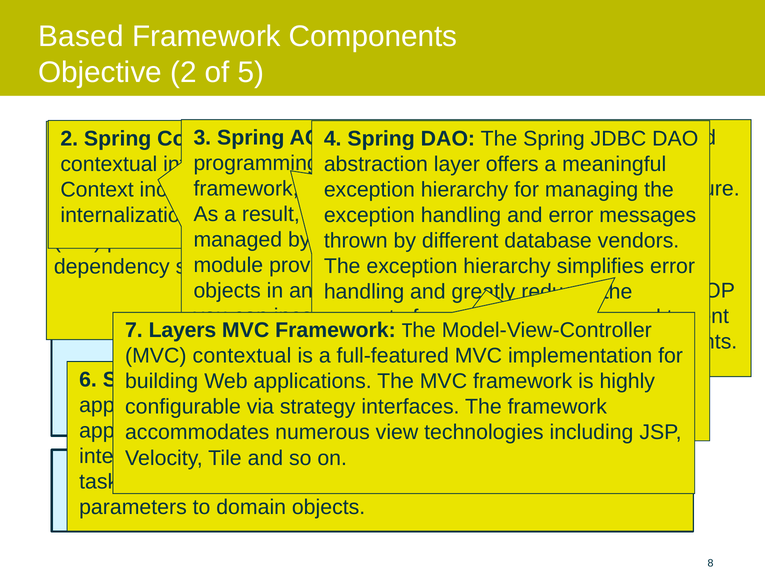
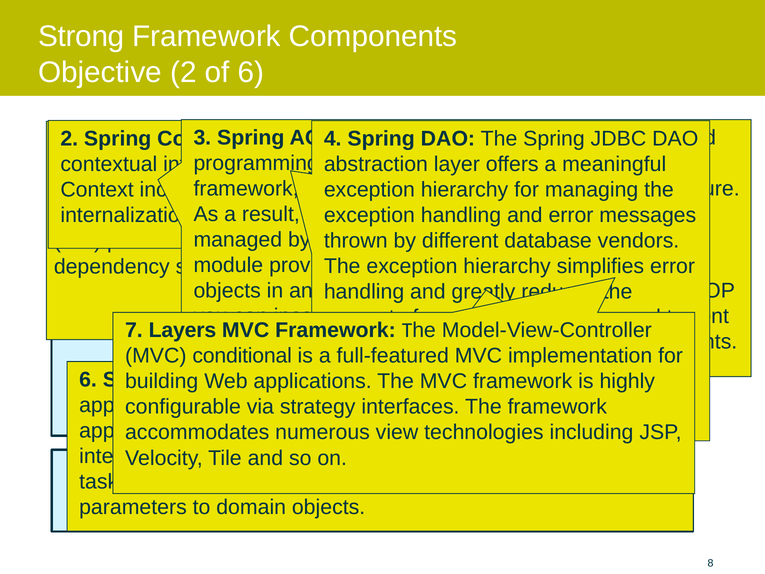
Based: Based -> Strong (81, 37)
of 5: 5 -> 6 (251, 72)
MVC contextual: contextual -> conditional (242, 356)
